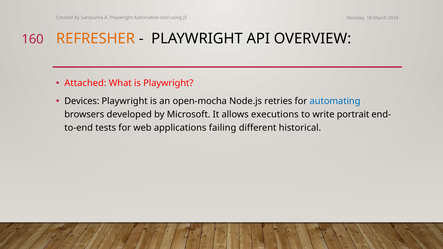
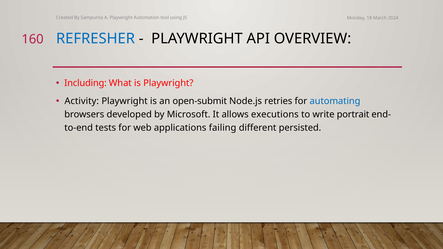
REFRESHER colour: orange -> blue (96, 39)
Attached: Attached -> Including (85, 83)
Devices: Devices -> Activity (82, 101)
open-mocha: open-mocha -> open-submit (200, 101)
historical: historical -> persisted (300, 128)
